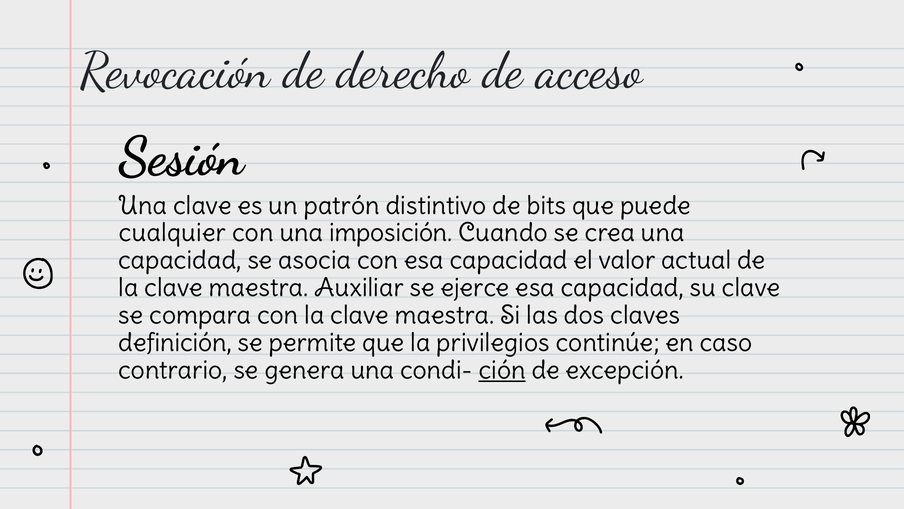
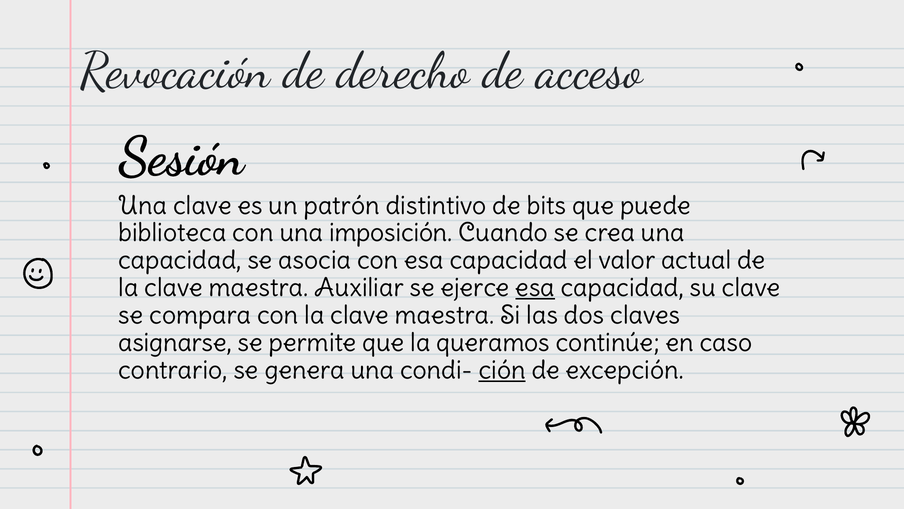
cualquier: cualquier -> biblioteca (172, 233)
esa underline: none -> present (535, 288)
definición: definición -> asignarse (175, 343)
privilegios: privilegios -> queramos (493, 343)
